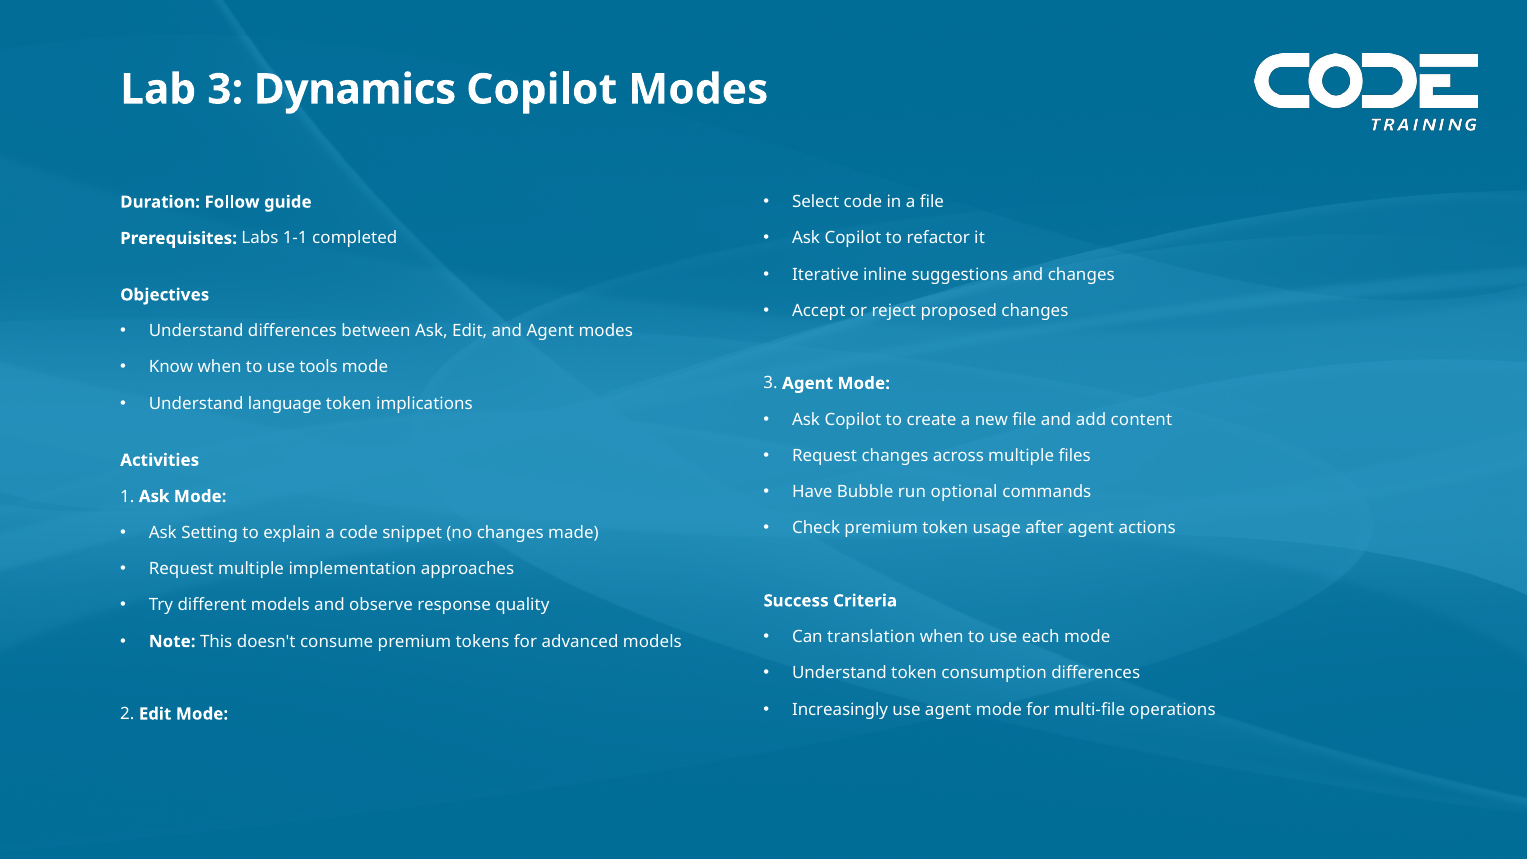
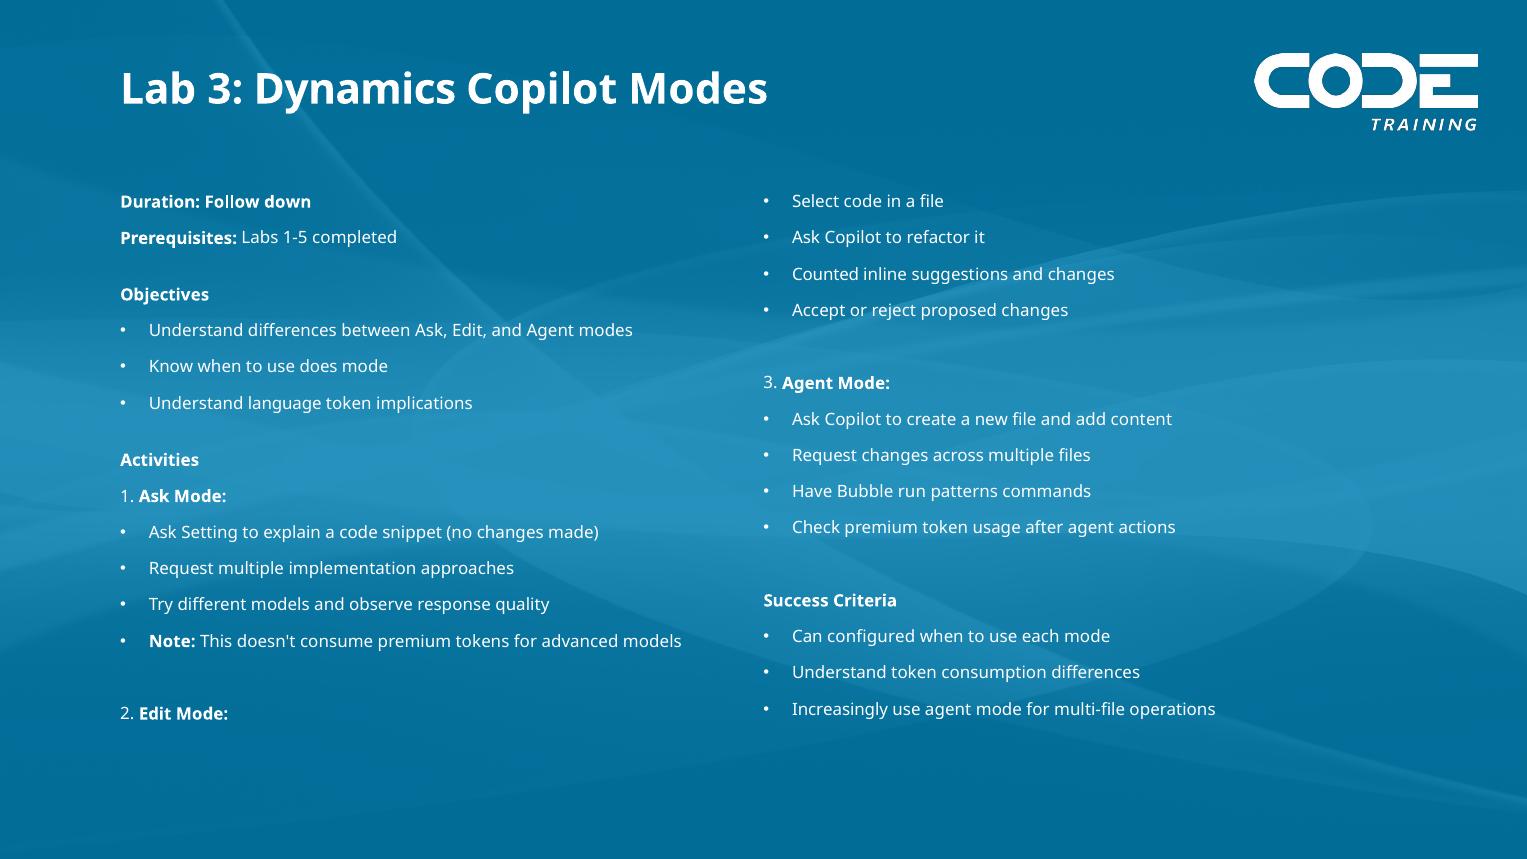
guide: guide -> down (288, 202)
1-1: 1-1 -> 1-5 (295, 238)
Iterative: Iterative -> Counted (826, 275)
tools: tools -> does (319, 367)
optional: optional -> patterns (964, 492)
translation: translation -> configured (871, 637)
